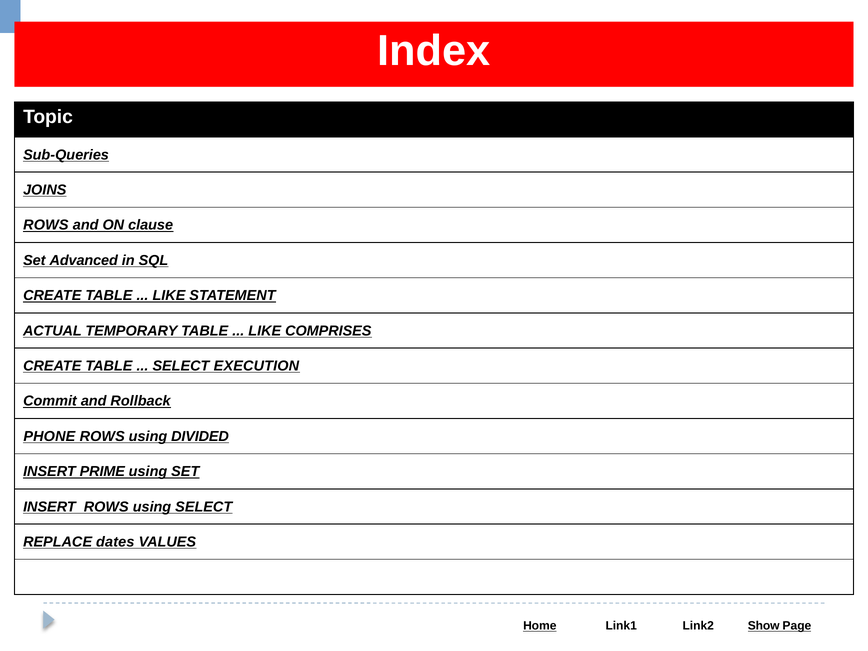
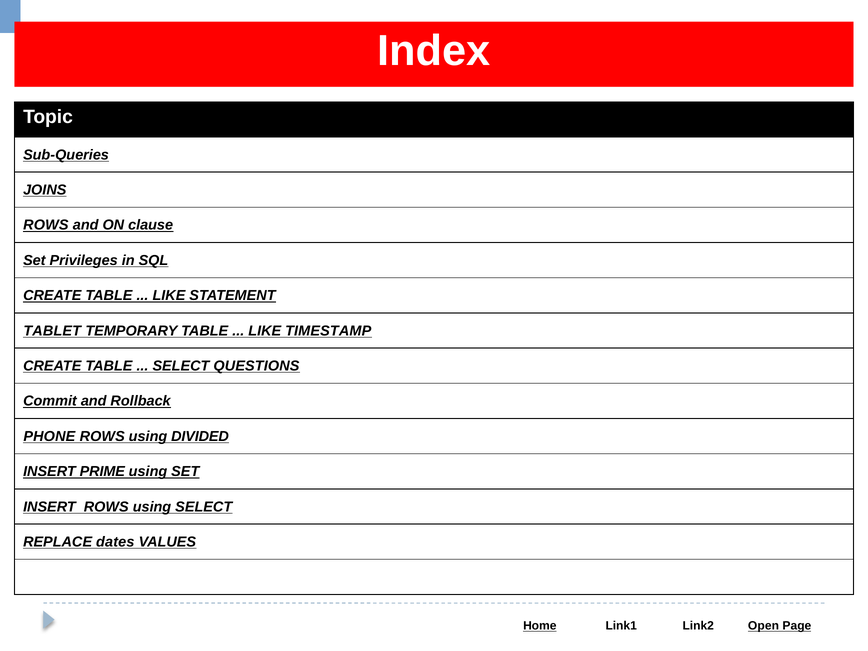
Advanced: Advanced -> Privileges (84, 260)
ACTUAL: ACTUAL -> TABLET (52, 331)
COMPRISES: COMPRISES -> TIMESTAMP (328, 331)
EXECUTION: EXECUTION -> QUESTIONS (256, 366)
Show: Show -> Open (764, 626)
